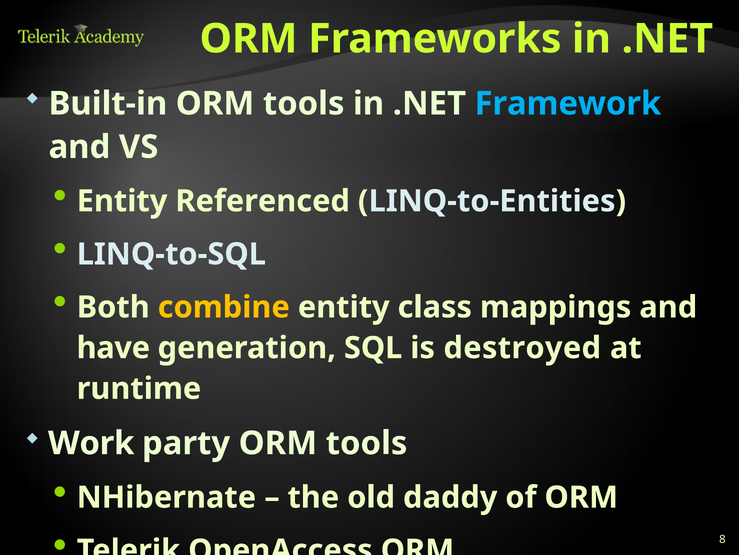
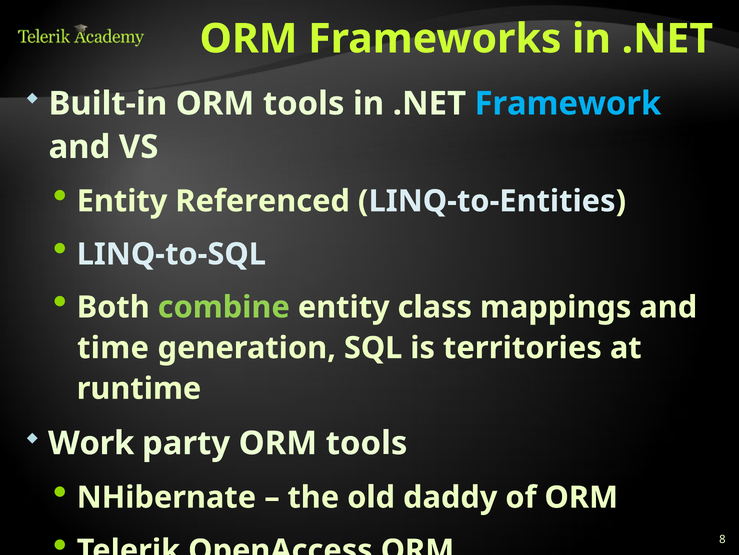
combine colour: yellow -> light green (224, 307)
have: have -> time (113, 348)
destroyed: destroyed -> territories (522, 348)
